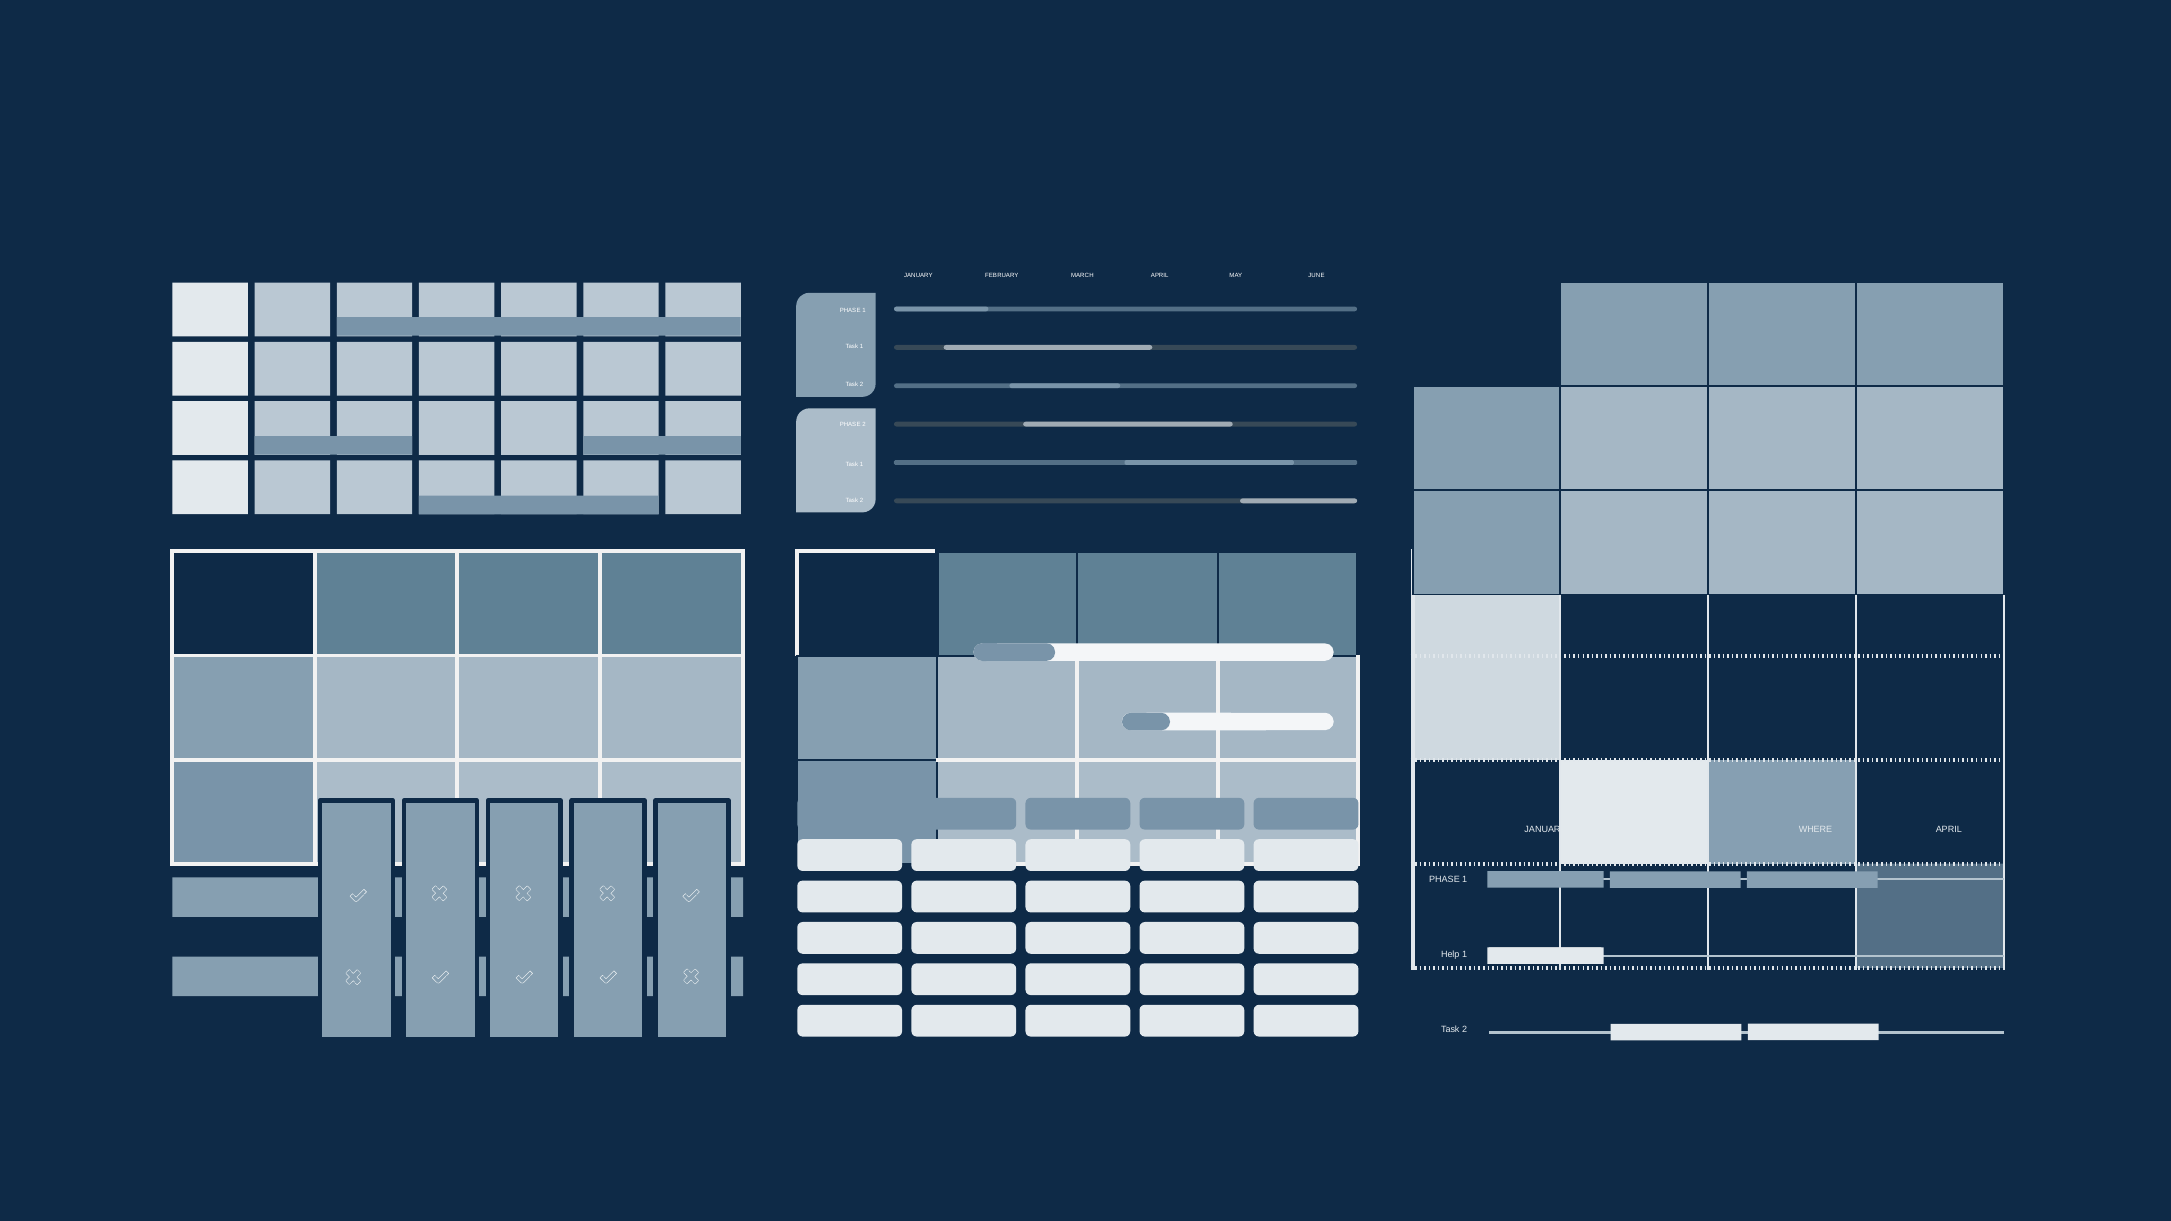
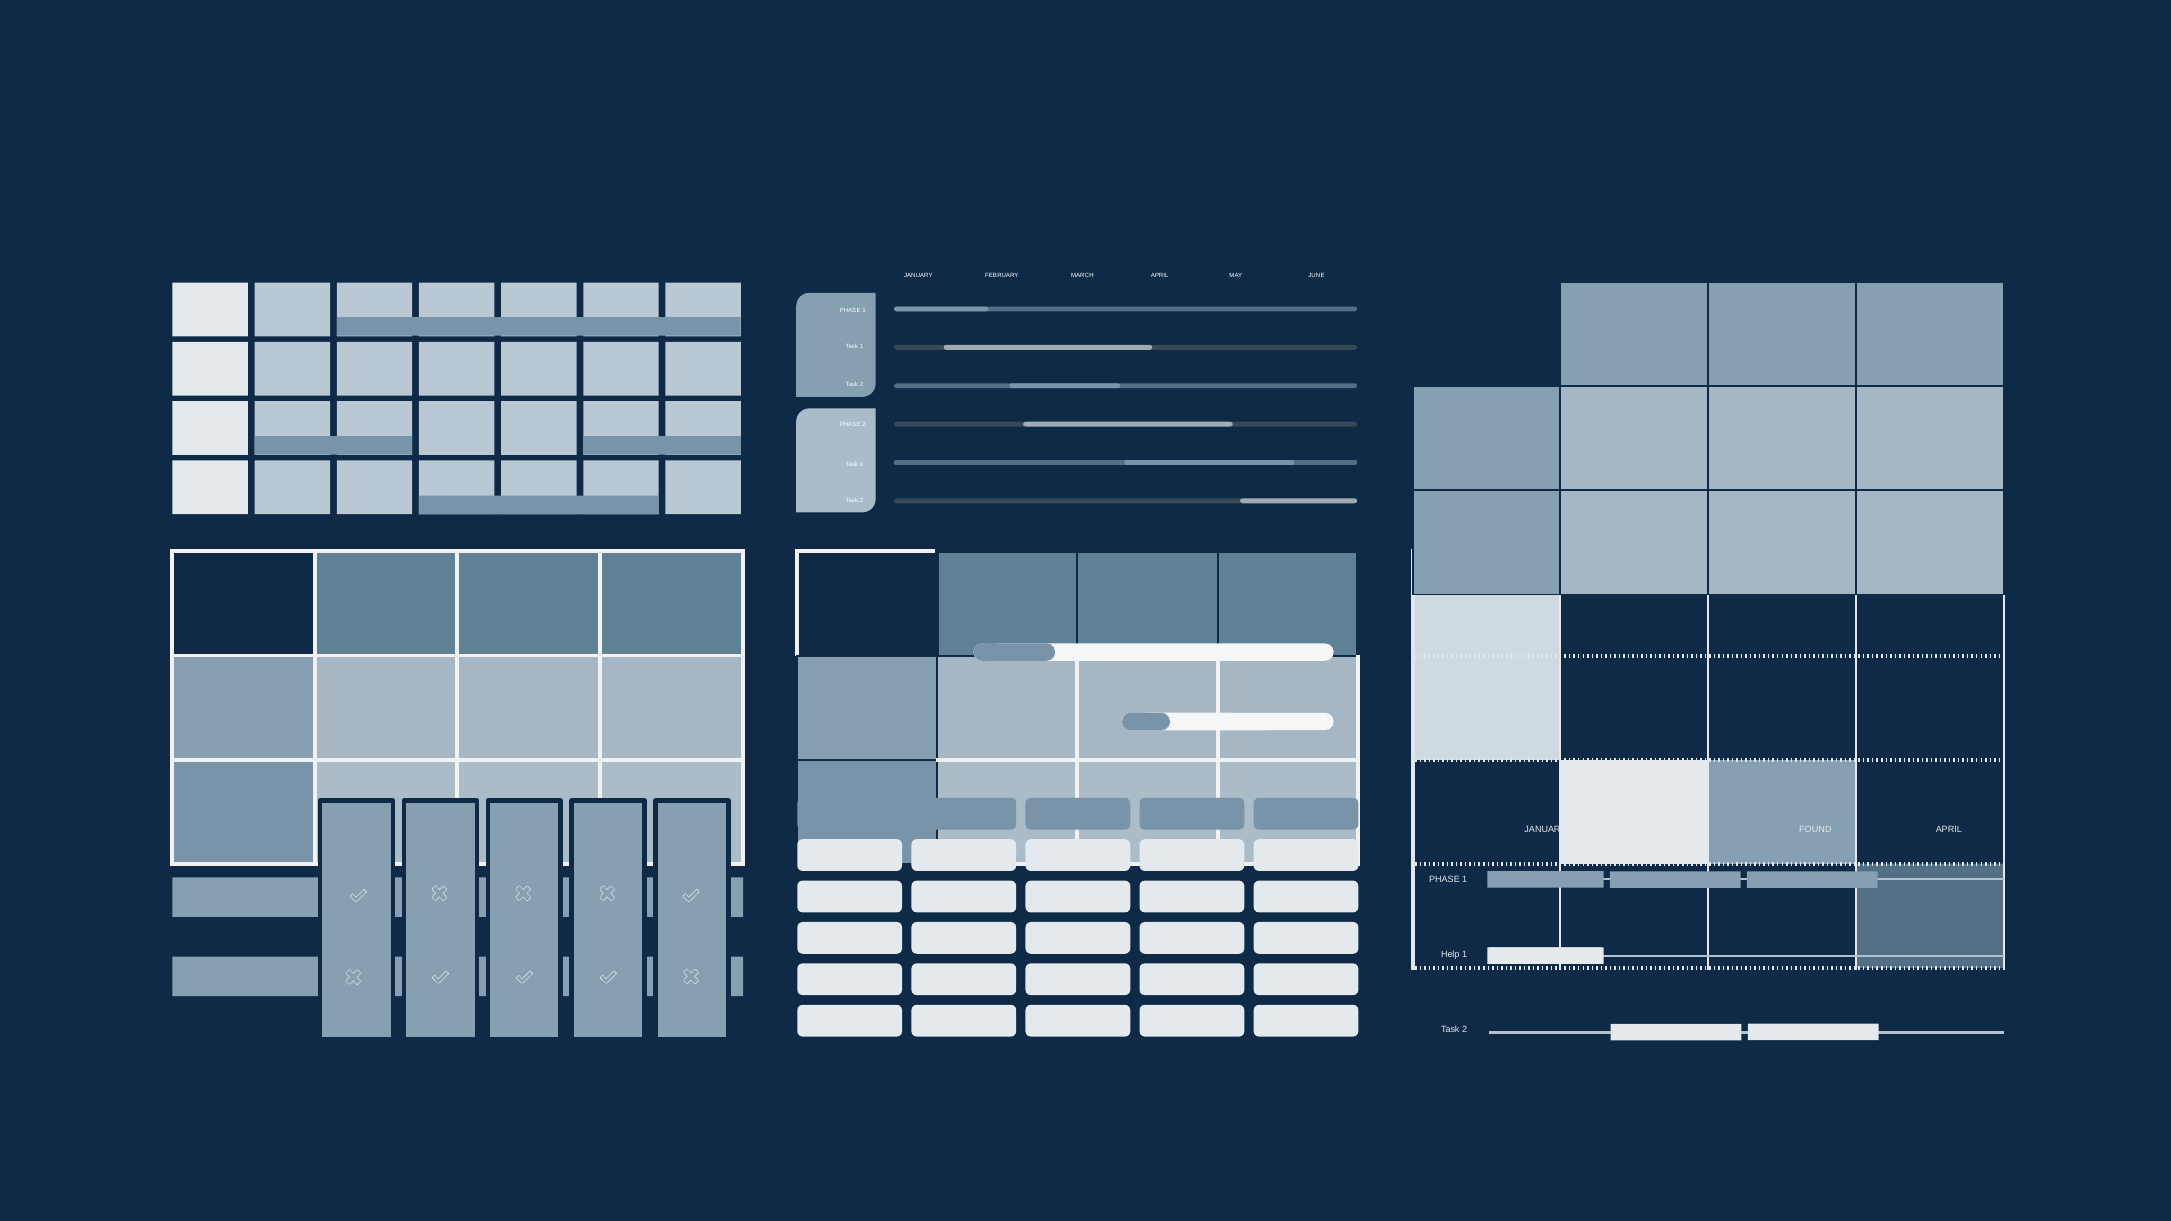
WHERE: WHERE -> FOUND (1815, 830)
